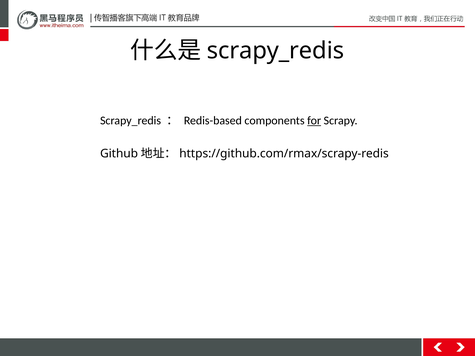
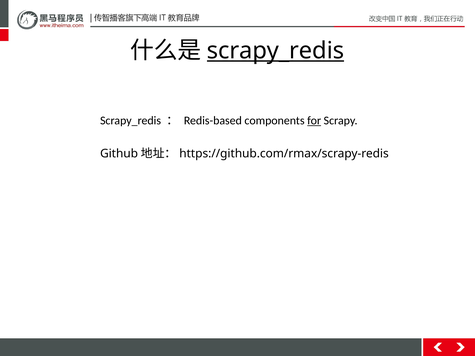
scrapy_redis underline: none -> present (276, 51)
